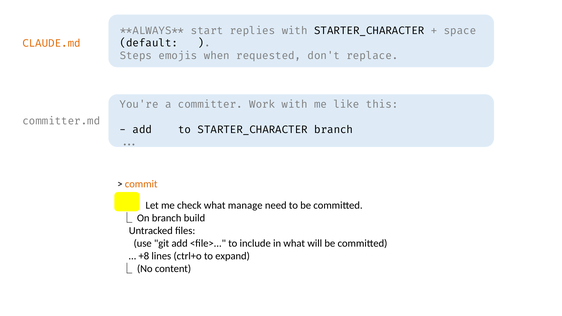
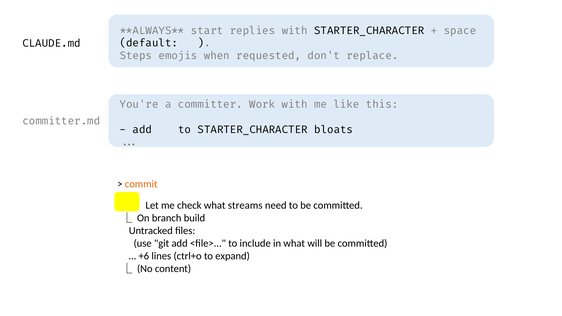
CLAUDE.md colour: orange -> black (52, 43)
STARTER_CHARACTER branch: branch -> bloats (334, 130)
manage: manage -> streams (245, 206)
+8: +8 -> +6 (144, 256)
